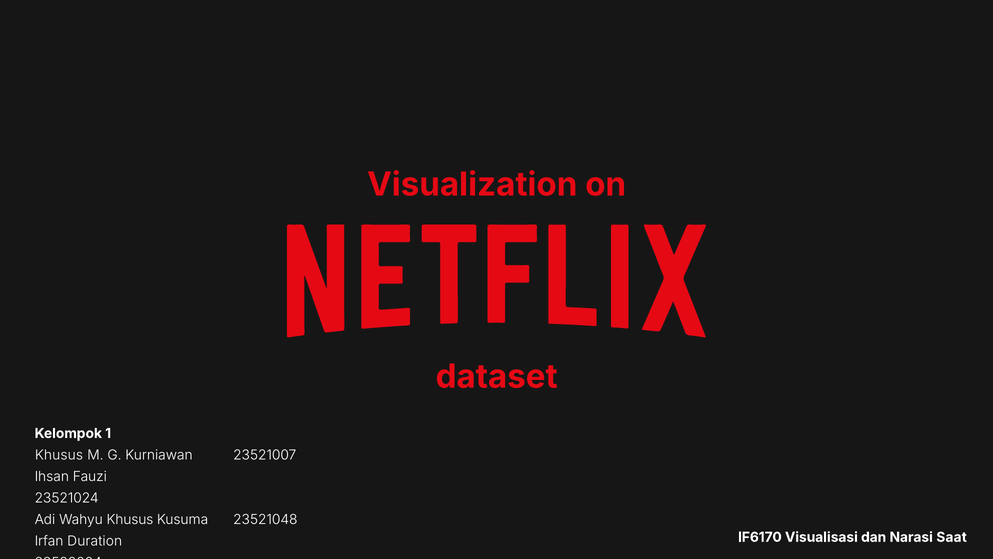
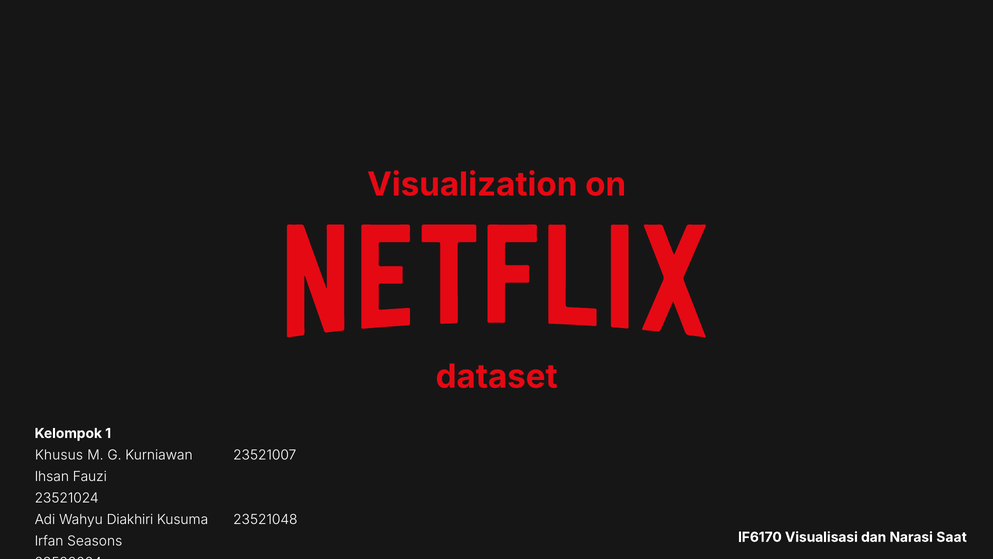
Wahyu Khusus: Khusus -> Diakhiri (130, 519)
Duration: Duration -> Seasons (95, 541)
